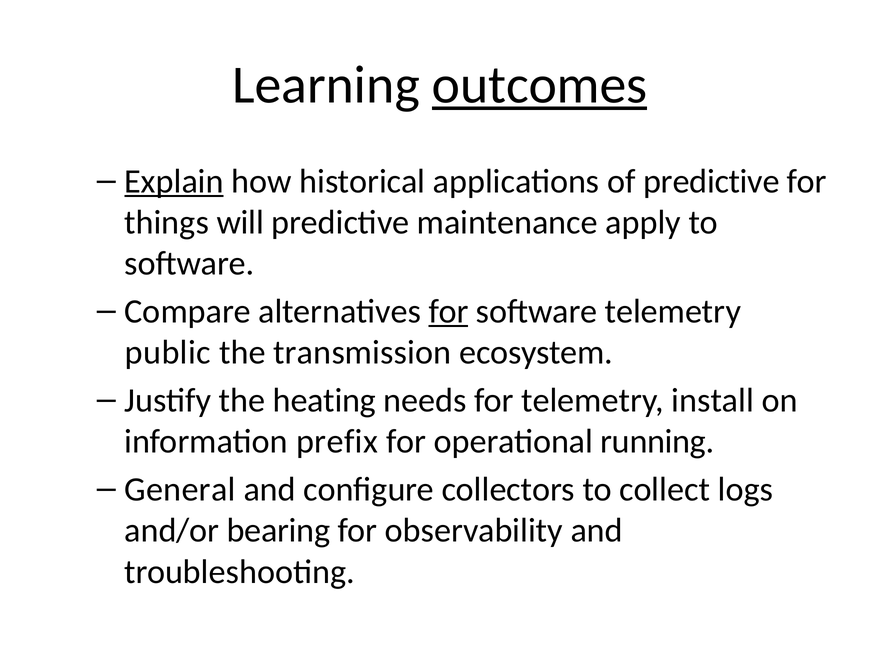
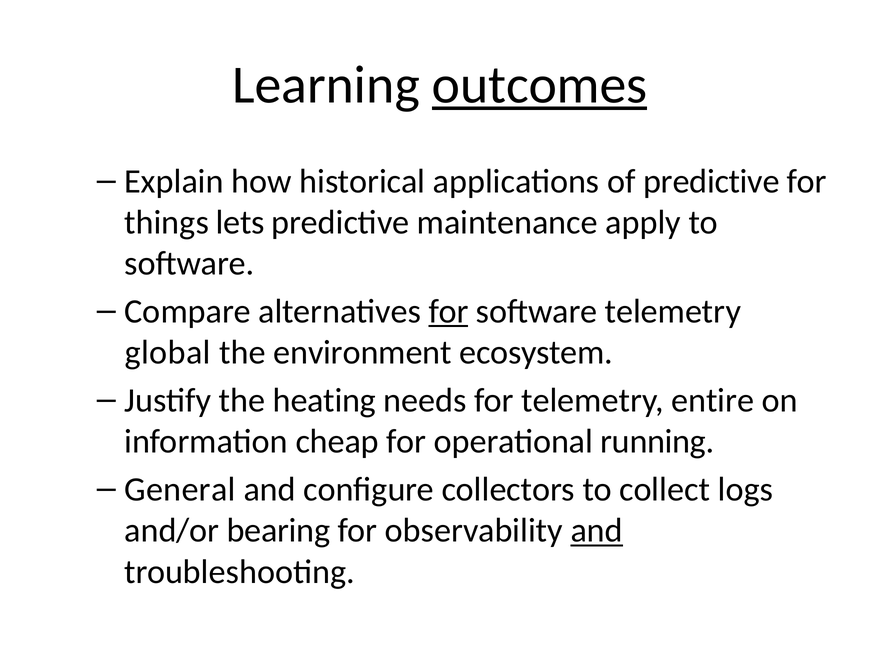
Explain underline: present -> none (174, 181)
will: will -> lets (240, 222)
public: public -> global (168, 353)
transmission: transmission -> environment (363, 353)
install: install -> entire (713, 401)
prefix: prefix -> cheap (337, 442)
and underline: none -> present (597, 531)
